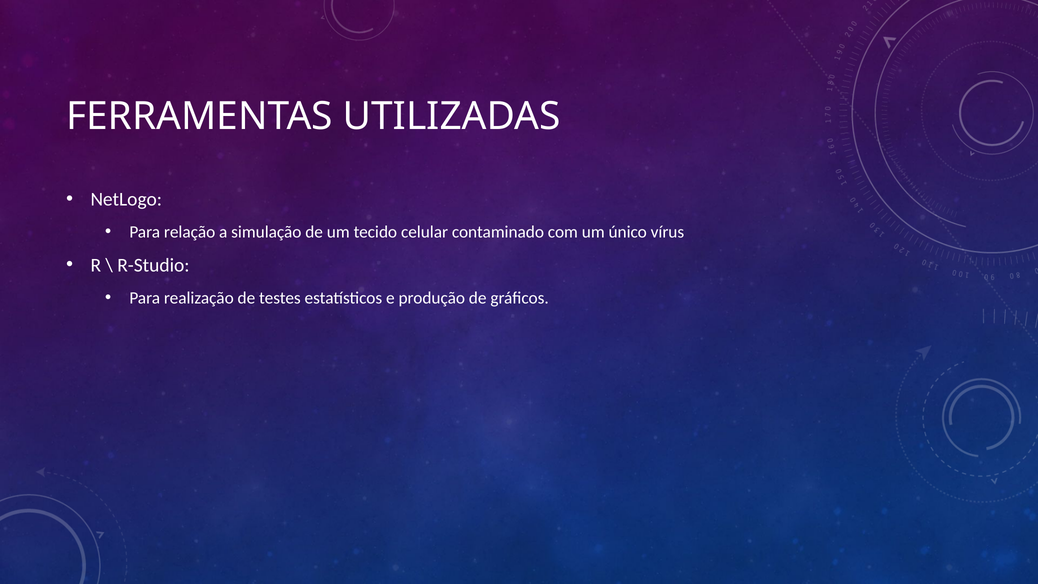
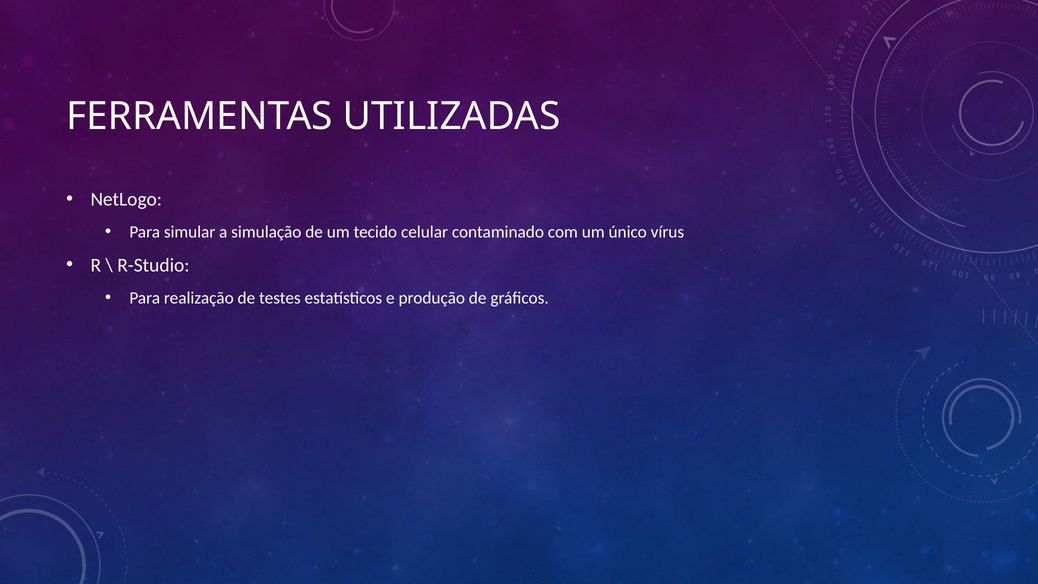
relação: relação -> simular (190, 232)
